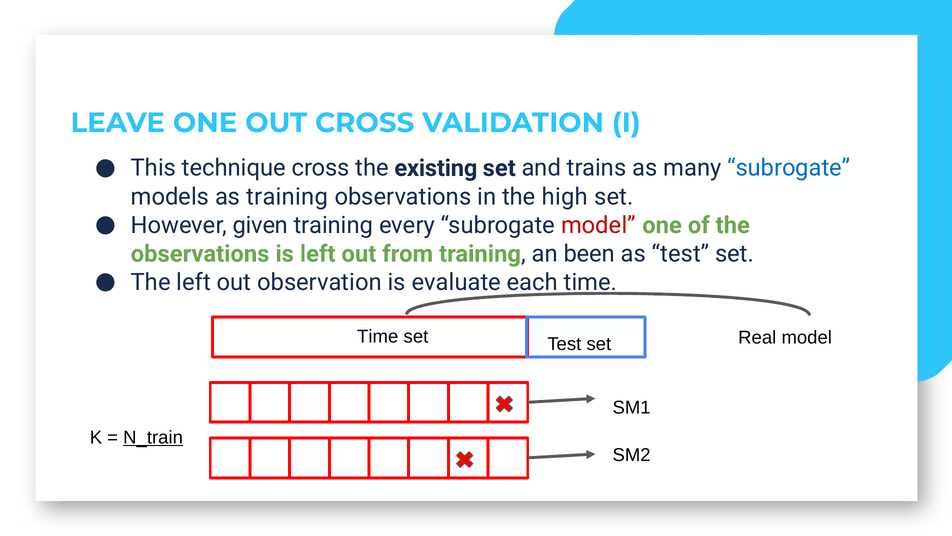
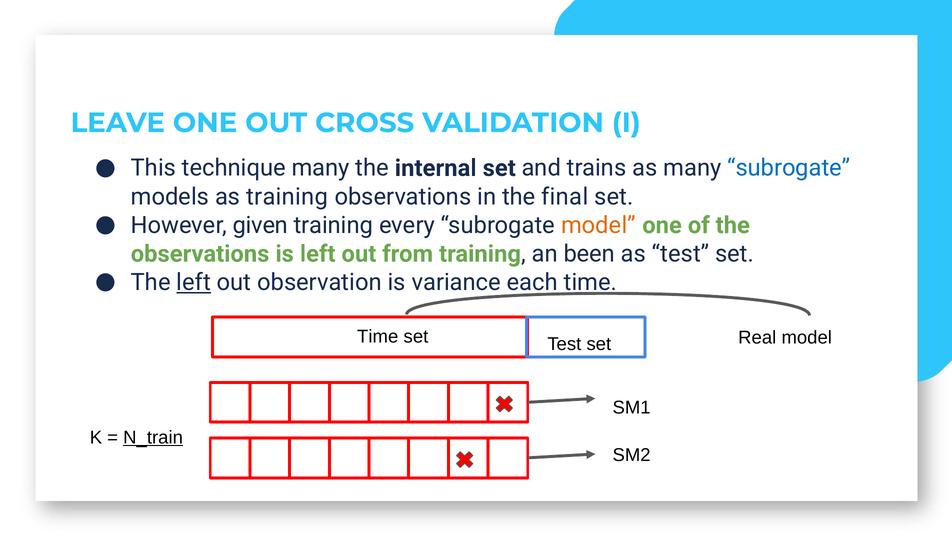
technique cross: cross -> many (321, 168)
existing: existing -> internal (436, 168)
high: high -> final (565, 197)
model colour: red -> orange (598, 225)
left underline: none -> present (194, 282)
evaluate: evaluate -> variance (456, 282)
